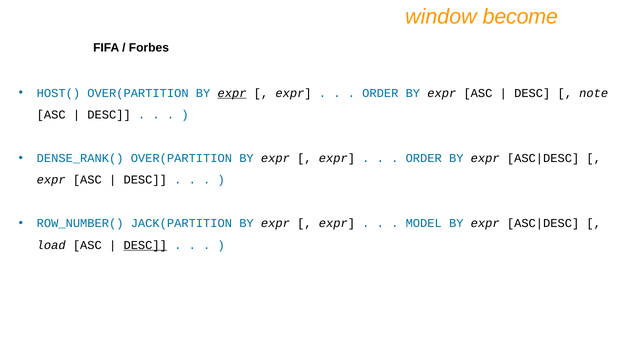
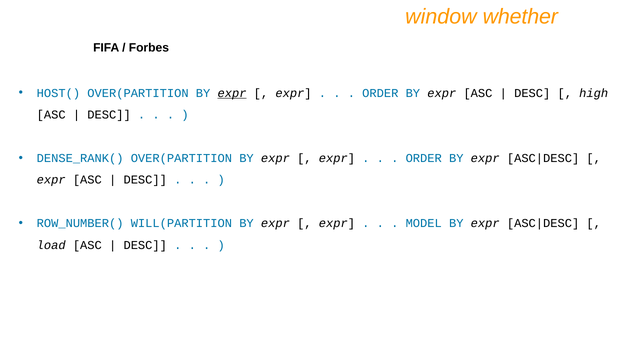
become: become -> whether (520, 17)
note: note -> high (594, 93)
JACK(PARTITION: JACK(PARTITION -> WILL(PARTITION (181, 223)
DESC underline: present -> none (145, 245)
